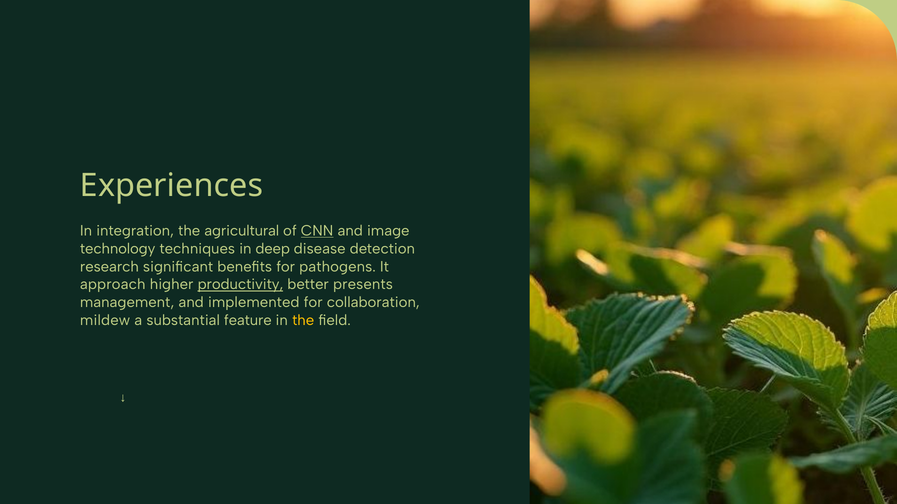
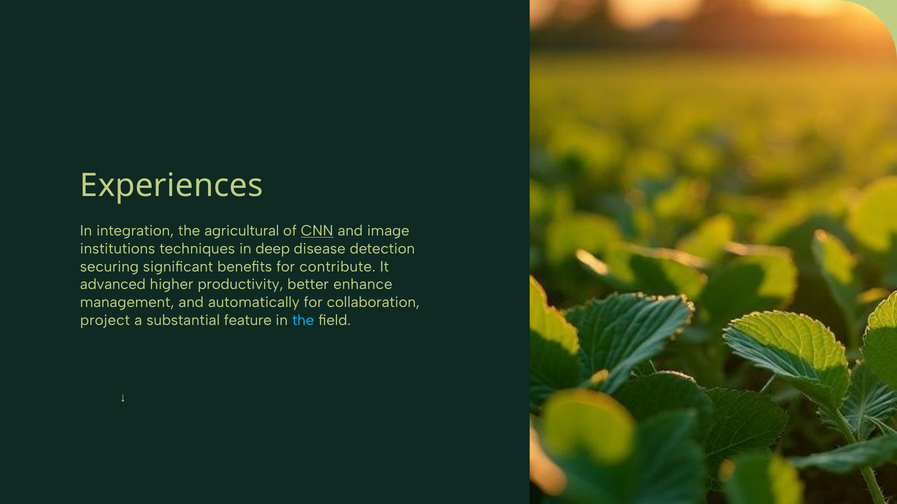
technology: technology -> institutions (118, 249)
research: research -> securing (109, 267)
pathogens: pathogens -> contribute (337, 267)
approach: approach -> advanced (113, 285)
productivity underline: present -> none (240, 285)
presents: presents -> enhance (363, 285)
implemented: implemented -> automatically (254, 303)
mildew: mildew -> project (105, 321)
the colour: yellow -> light blue (303, 321)
